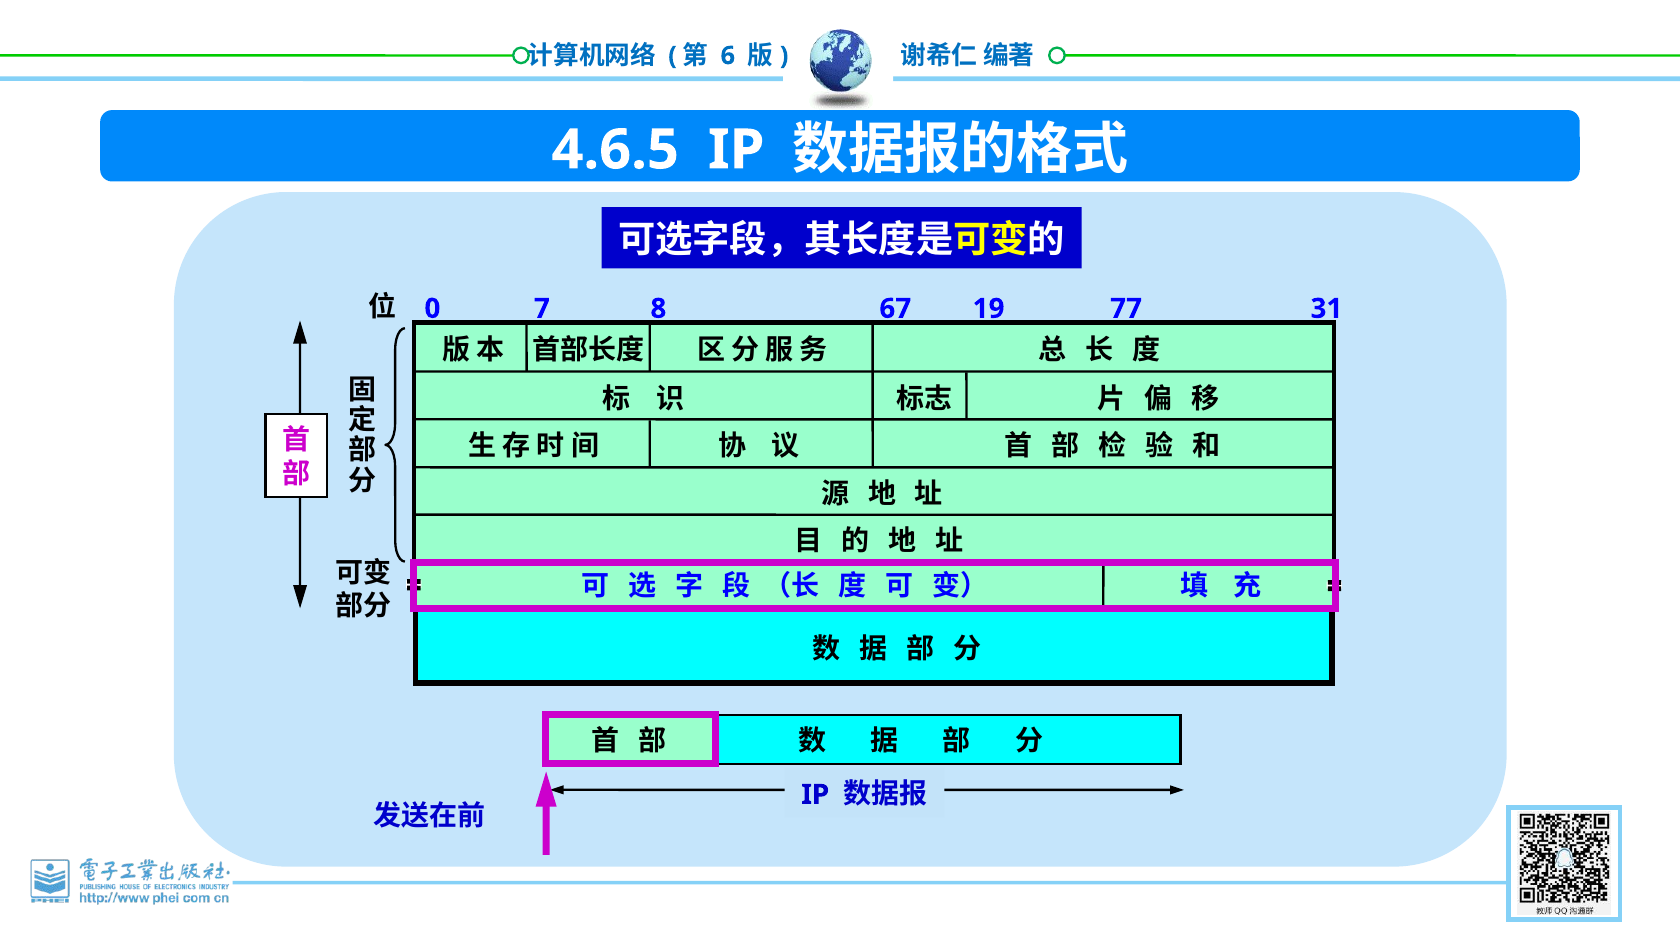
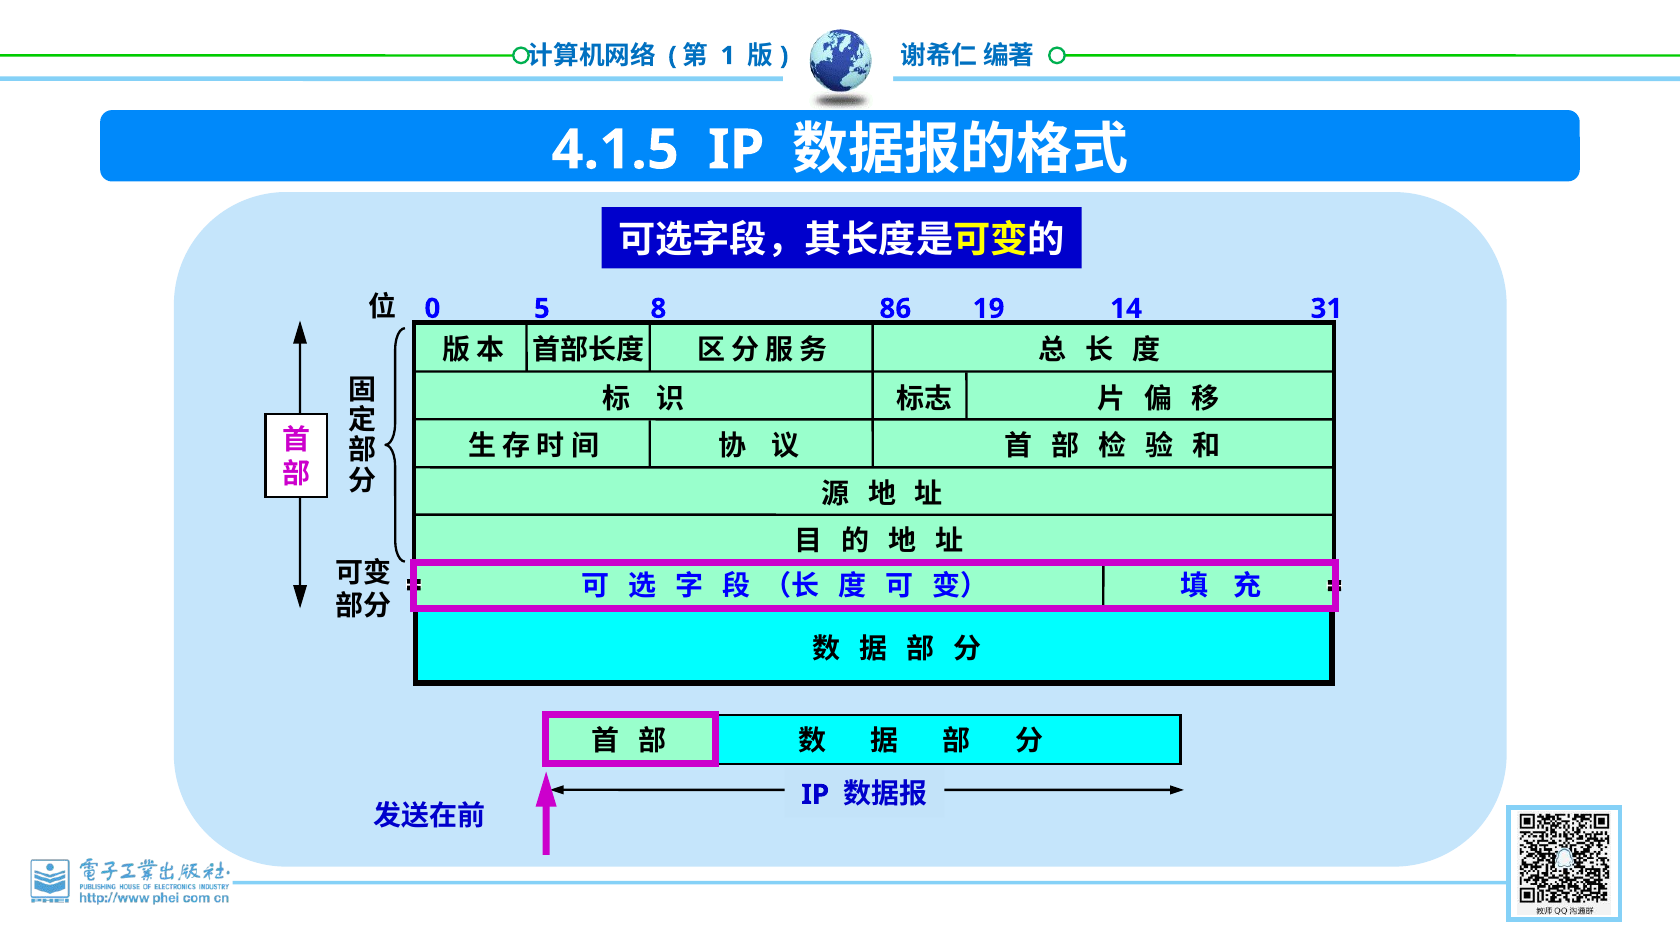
6: 6 -> 1 (728, 56)
4.6.5: 4.6.5 -> 4.1.5 (615, 150)
7: 7 -> 5 (542, 309)
67: 67 -> 86 (895, 309)
77: 77 -> 14 (1126, 309)
